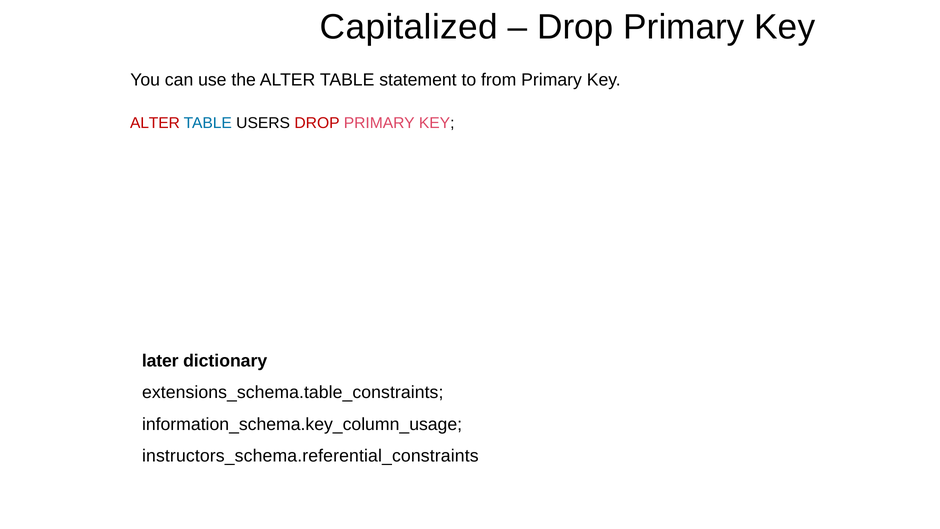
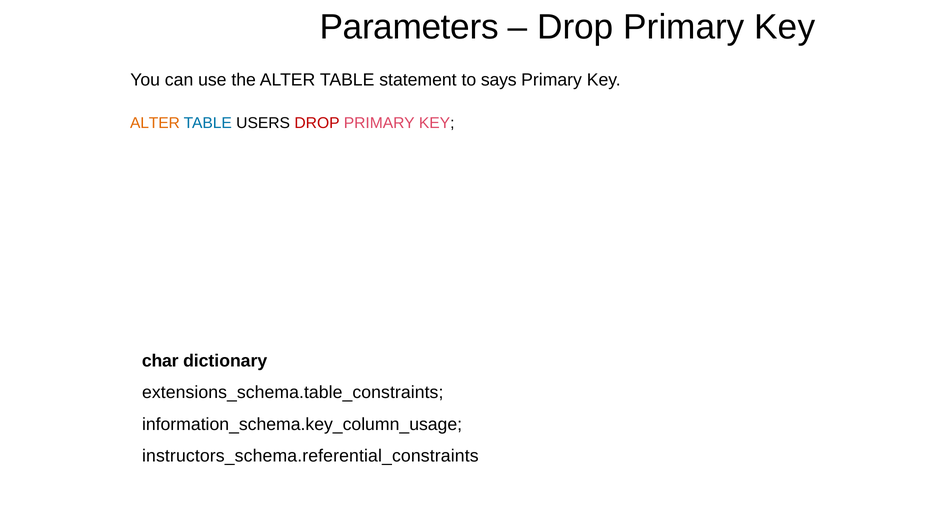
Capitalized: Capitalized -> Parameters (409, 27)
from: from -> says (499, 80)
ALTER colour: red -> orange (155, 123)
later: later -> char (160, 361)
